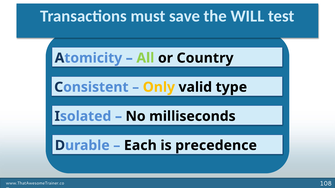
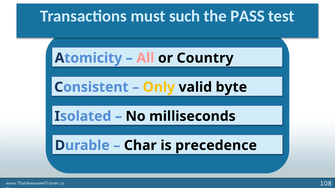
save: save -> such (185, 16)
WILL: WILL -> PASS (248, 16)
All colour: light green -> pink (145, 58)
type: type -> byte (231, 87)
Each: Each -> Char (140, 146)
